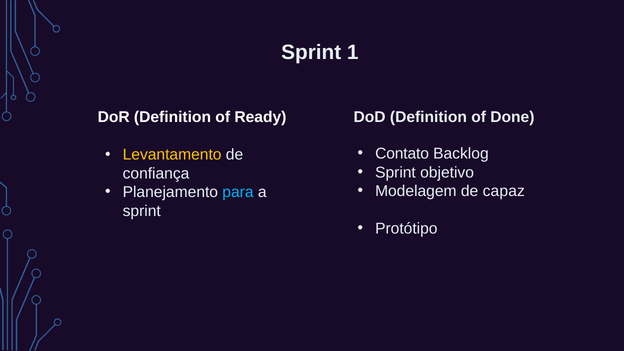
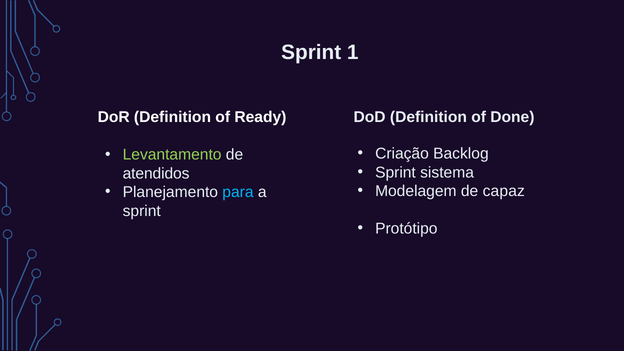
Contato: Contato -> Criação (402, 154)
Levantamento colour: yellow -> light green (172, 155)
objetivo: objetivo -> sistema (447, 172)
confiança: confiança -> atendidos (156, 173)
